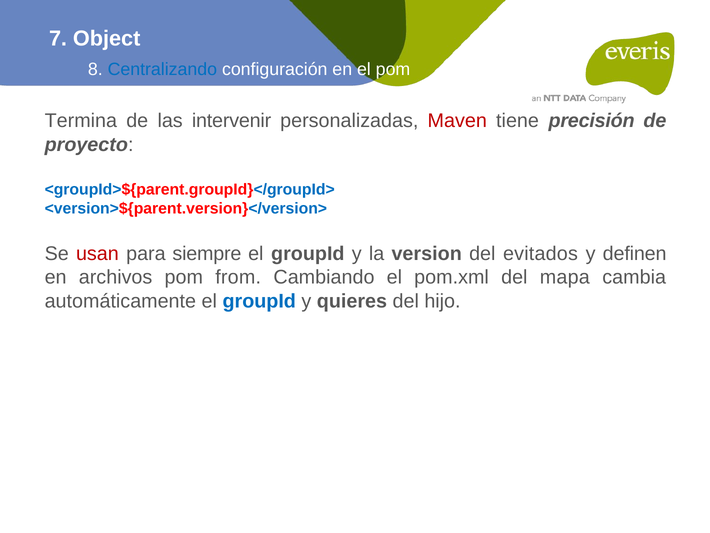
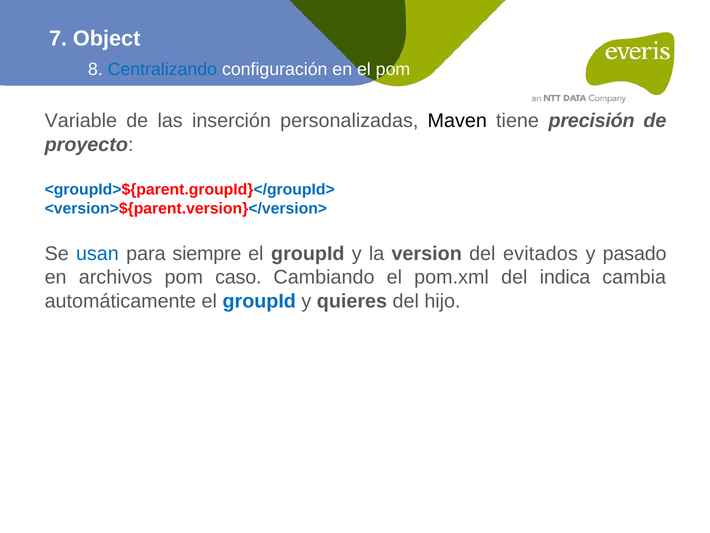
Termina: Termina -> Variable (81, 121)
intervenir: intervenir -> inserción (231, 121)
Maven colour: red -> black (457, 121)
usan colour: red -> blue (97, 253)
definen: definen -> pasado (635, 253)
from: from -> caso (238, 277)
mapa: mapa -> indica (565, 277)
